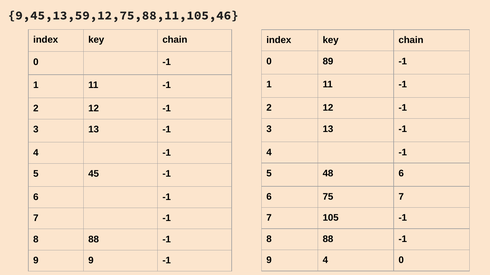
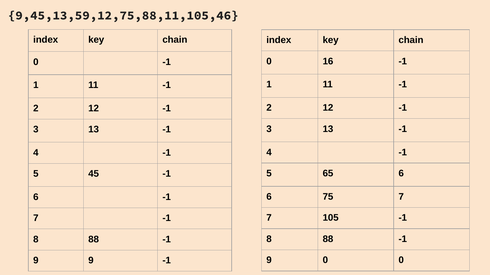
89: 89 -> 16 (328, 61)
48: 48 -> 65 (328, 174)
9 4: 4 -> 0 (325, 261)
